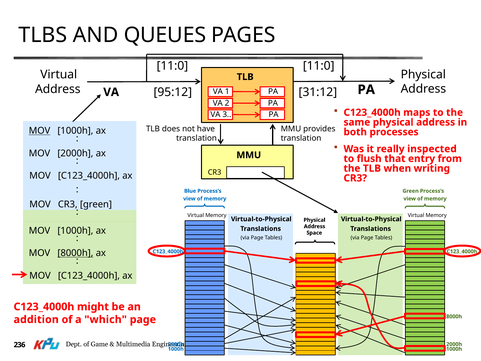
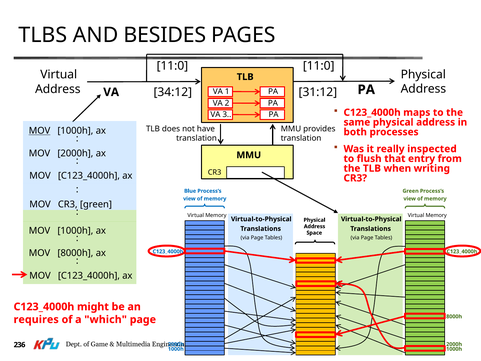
QUEUES: QUEUES -> BESIDES (165, 35)
95:12: 95:12 -> 34:12 (173, 92)
8000h underline: present -> none (75, 253)
addition: addition -> requires (36, 319)
